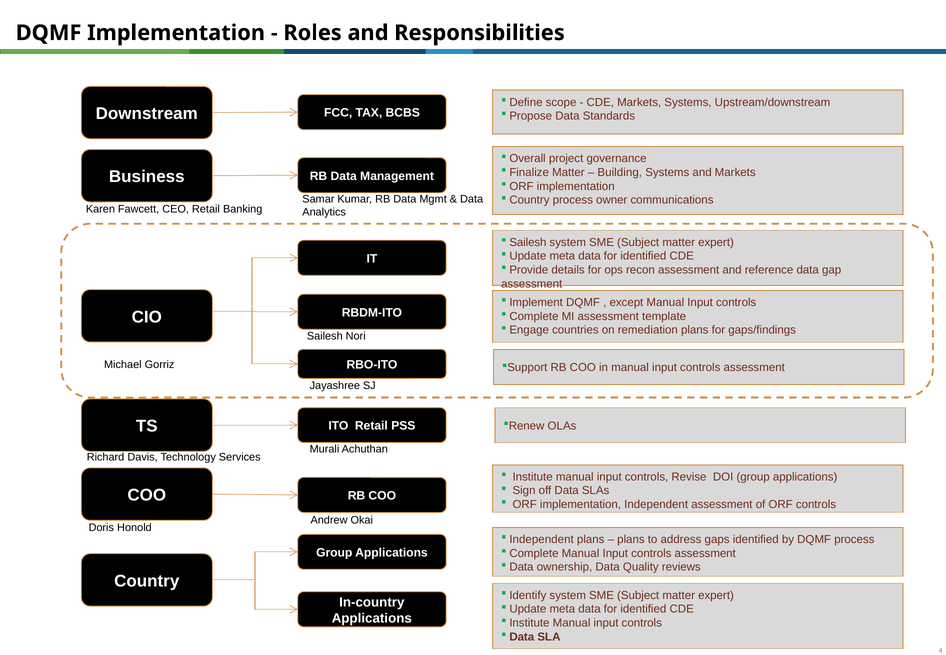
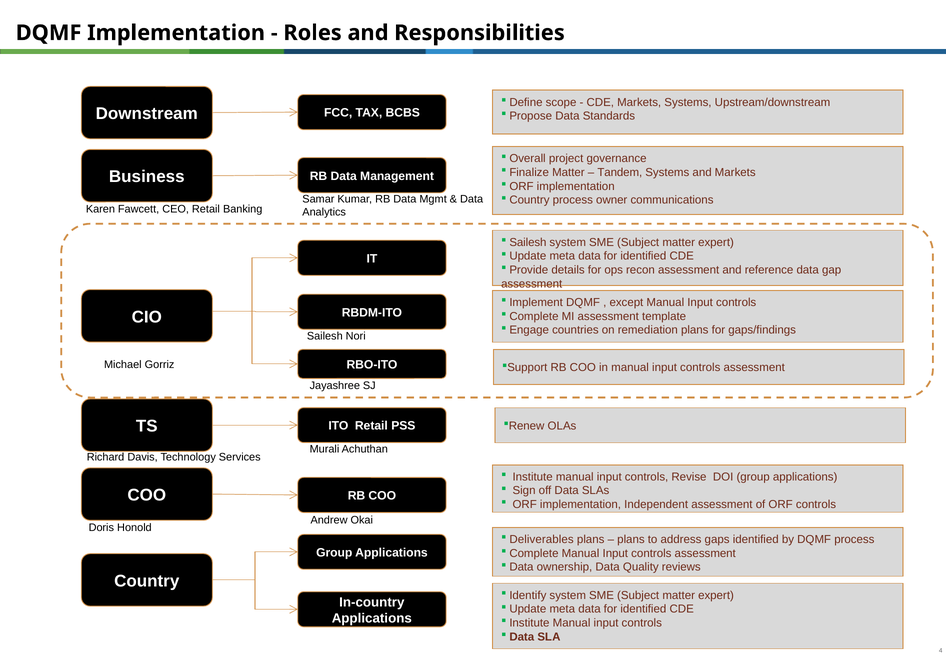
Building: Building -> Tandem (620, 172)
Independent: Independent -> Deliverables (542, 539)
